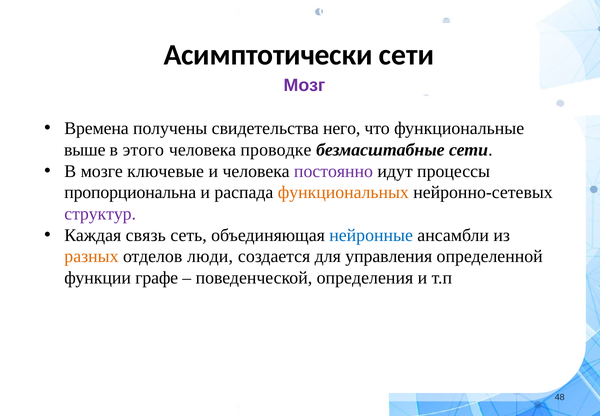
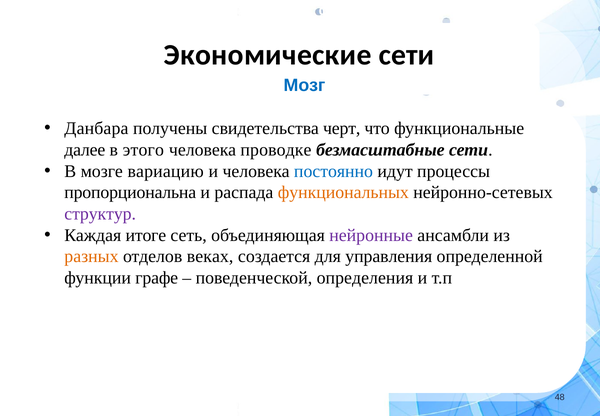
Асимптотически: Асимптотически -> Экономические (268, 55)
Мозг colour: purple -> blue (304, 85)
Времена: Времена -> Данбара (96, 128)
него: него -> черт (342, 128)
выше: выше -> далее (85, 150)
ключевые: ключевые -> вариацию (166, 171)
постоянно colour: purple -> blue (334, 171)
связь: связь -> итоге (146, 235)
нейронные colour: blue -> purple (371, 235)
люди: люди -> веках (210, 257)
